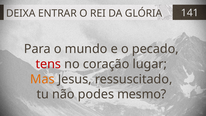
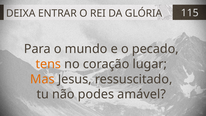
141: 141 -> 115 (190, 13)
tens colour: red -> orange (48, 64)
mesmo: mesmo -> amável (142, 94)
